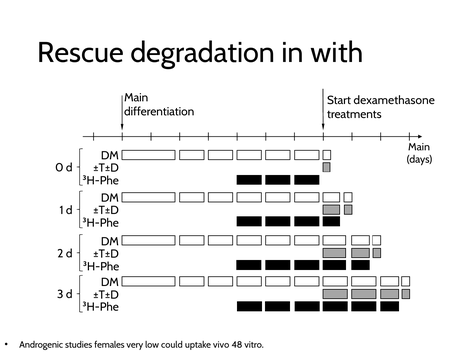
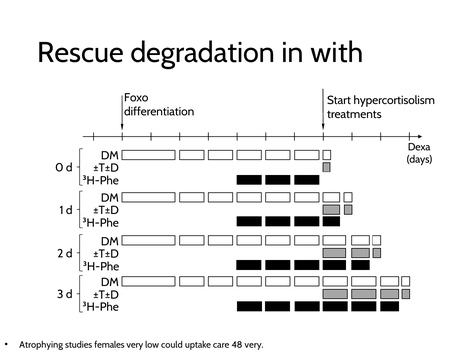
Main: Main -> Foxo (136, 98)
dexamethasone: dexamethasone -> hypercortisolism (394, 100)
Main: Main -> Dexa (419, 147)
Androgenic: Androgenic -> Atrophying (41, 345)
vivo: vivo -> care (221, 345)
48 vitro: vitro -> very (254, 345)
